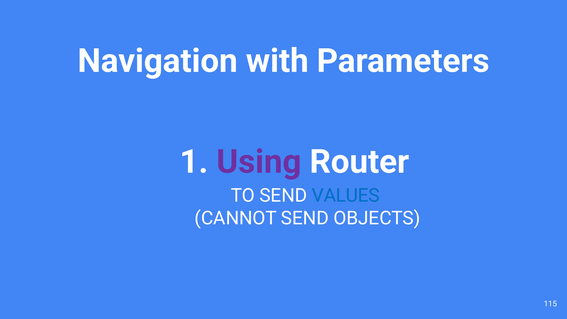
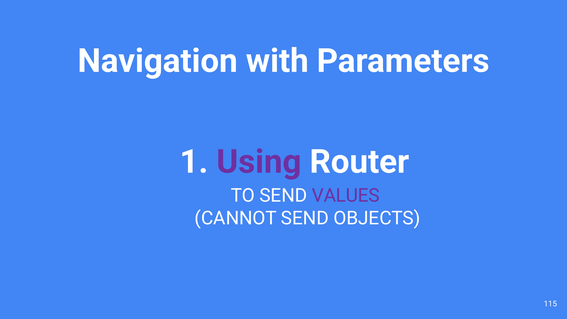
VALUES colour: blue -> purple (346, 196)
